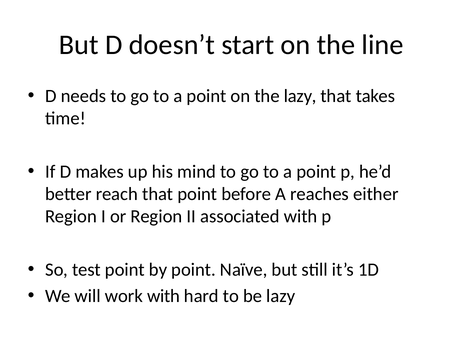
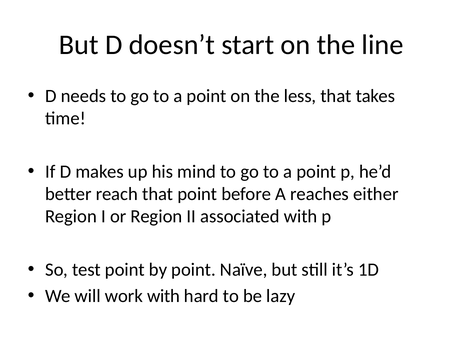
the lazy: lazy -> less (300, 96)
